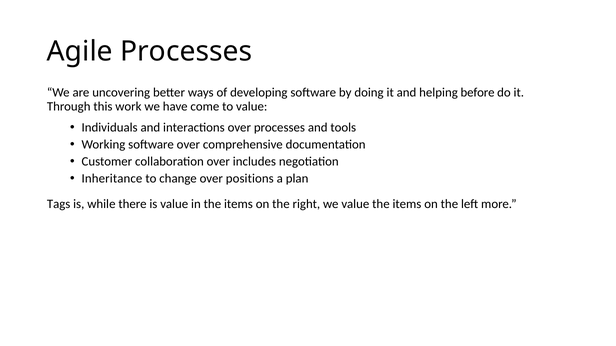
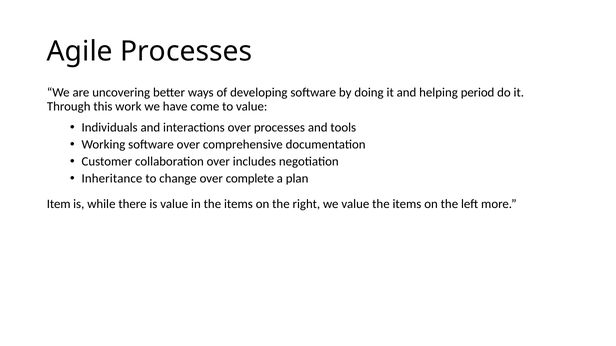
before: before -> period (478, 93)
positions: positions -> complete (250, 179)
Tags: Tags -> Item (59, 204)
